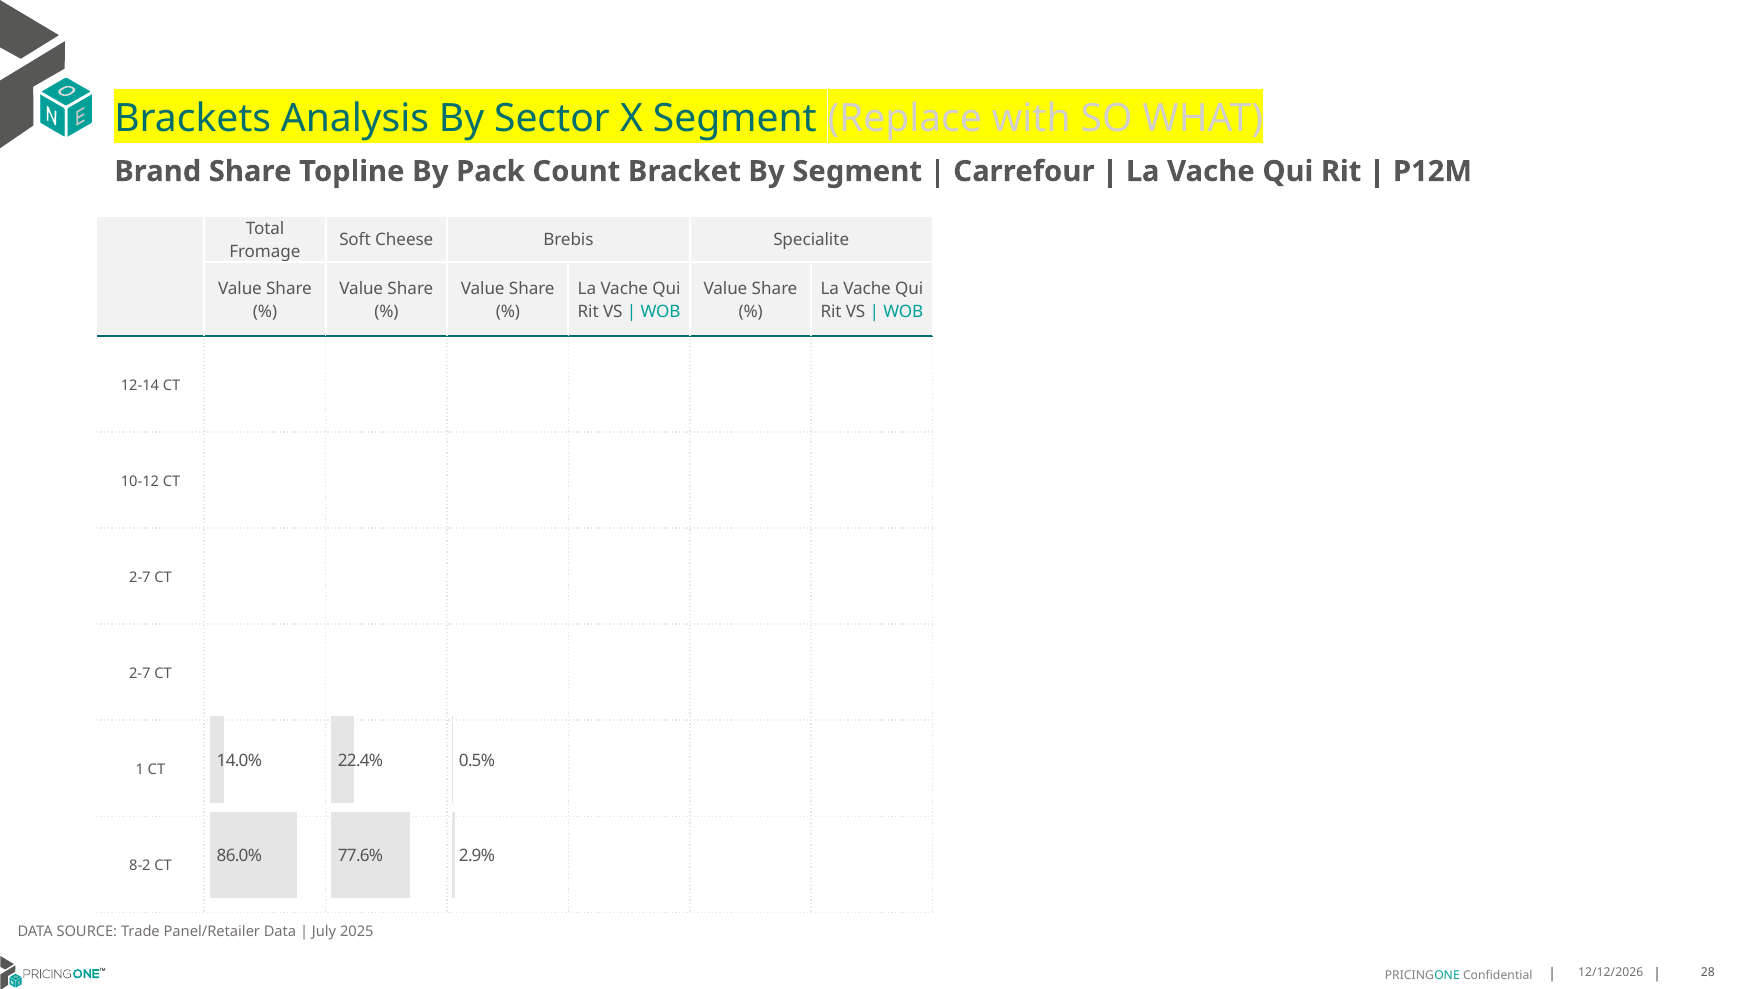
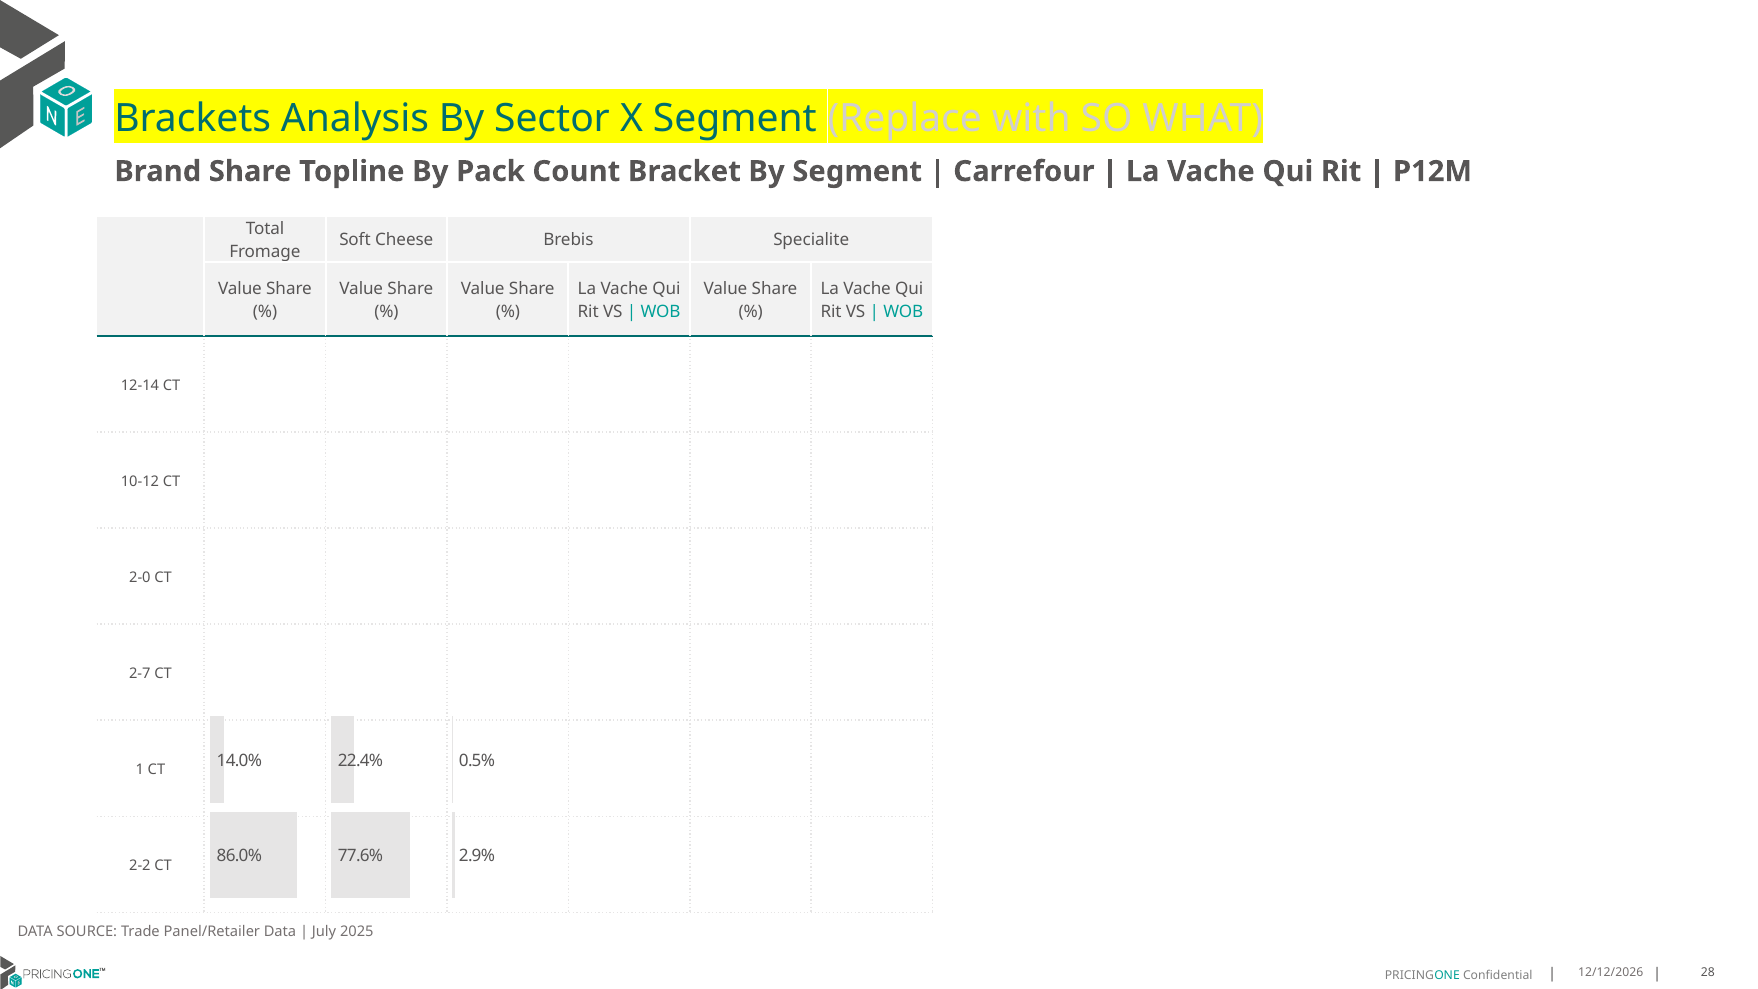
2-7: 2-7 -> 2-0 (140, 577)
8-2: 8-2 -> 2-2 (140, 865)
